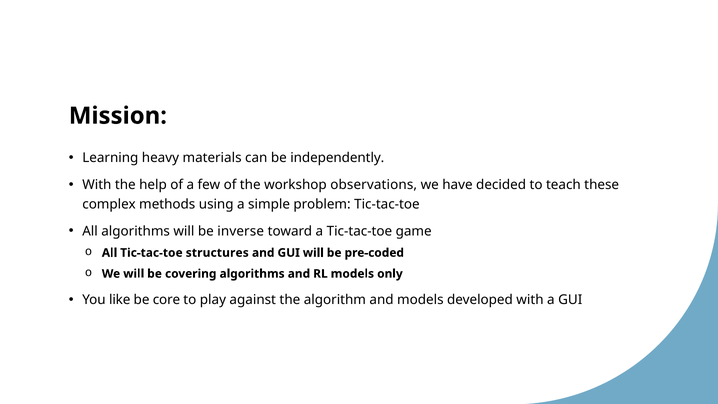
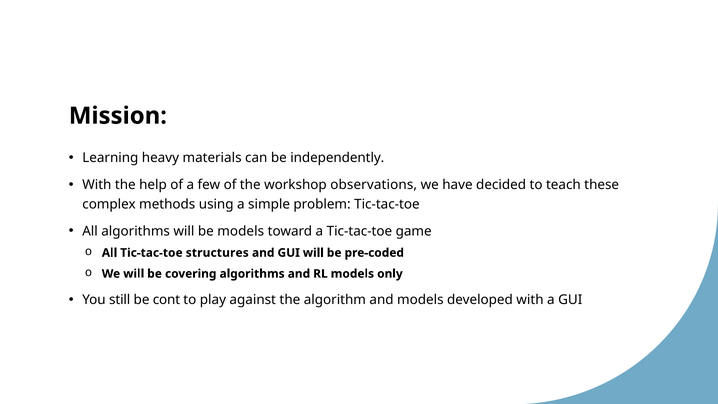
be inverse: inverse -> models (241, 231)
like: like -> still (120, 300)
core: core -> cont (166, 300)
